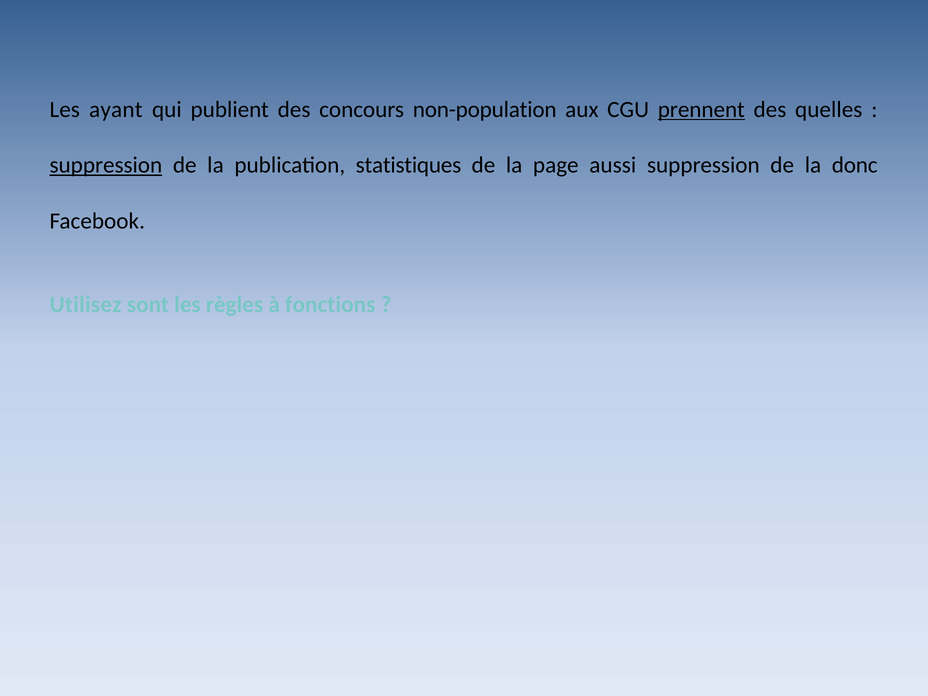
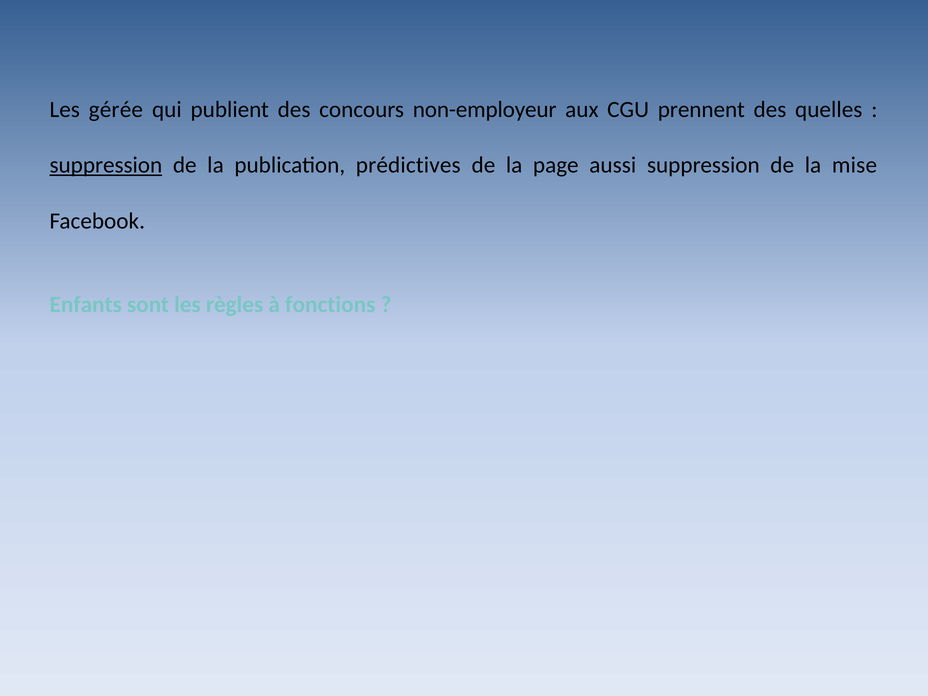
ayant: ayant -> gérée (116, 110)
non-population: non-population -> non-employeur (485, 110)
prennent underline: present -> none (701, 110)
statistiques: statistiques -> prédictives (408, 165)
donc: donc -> mise (855, 165)
Utilisez: Utilisez -> Enfants (86, 305)
